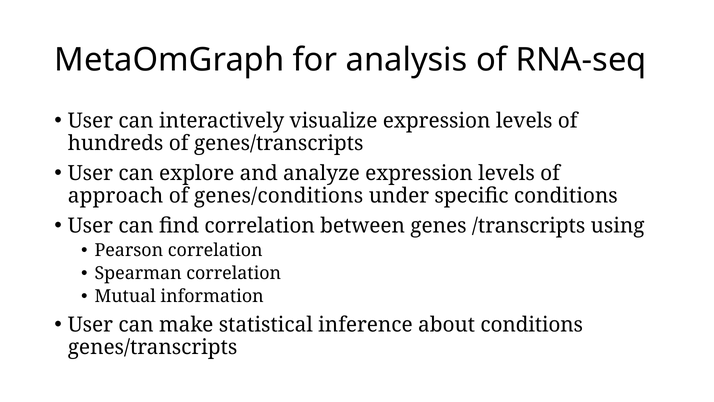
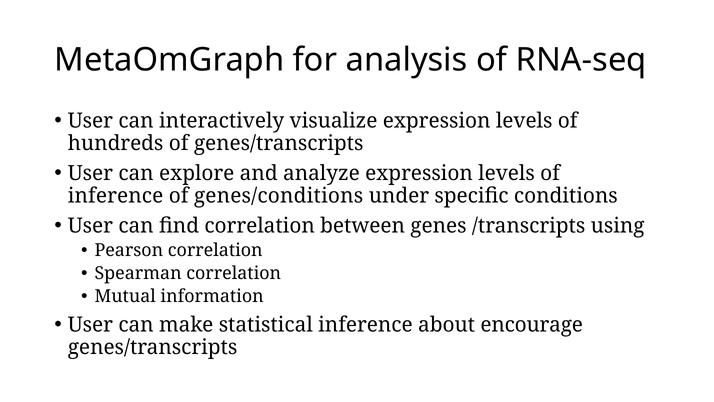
approach: approach -> inference (116, 196)
about conditions: conditions -> encourage (532, 324)
